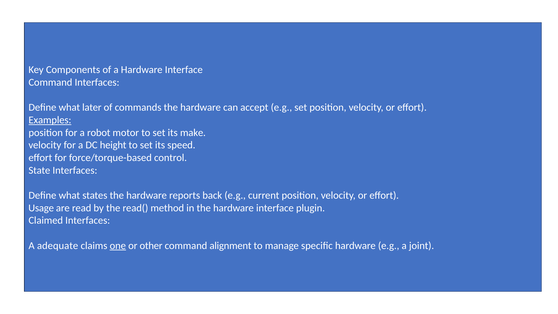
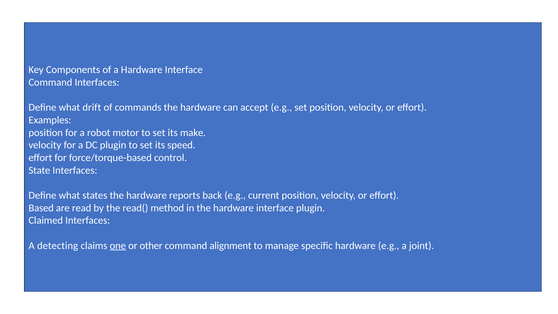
later: later -> drift (92, 107)
Examples underline: present -> none (50, 120)
DC height: height -> plugin (113, 145)
Usage: Usage -> Based (41, 208)
adequate: adequate -> detecting (58, 246)
